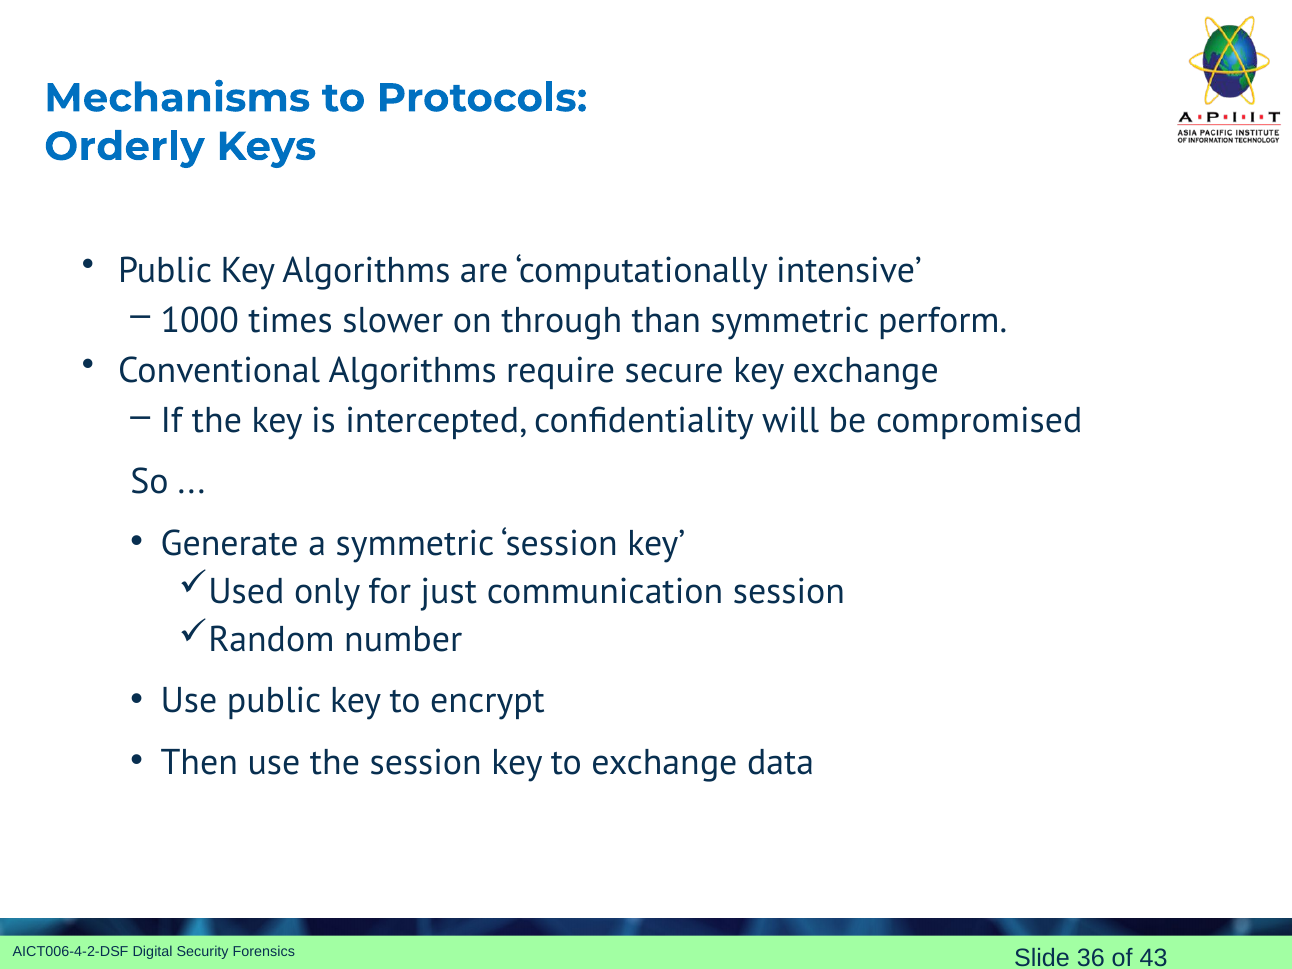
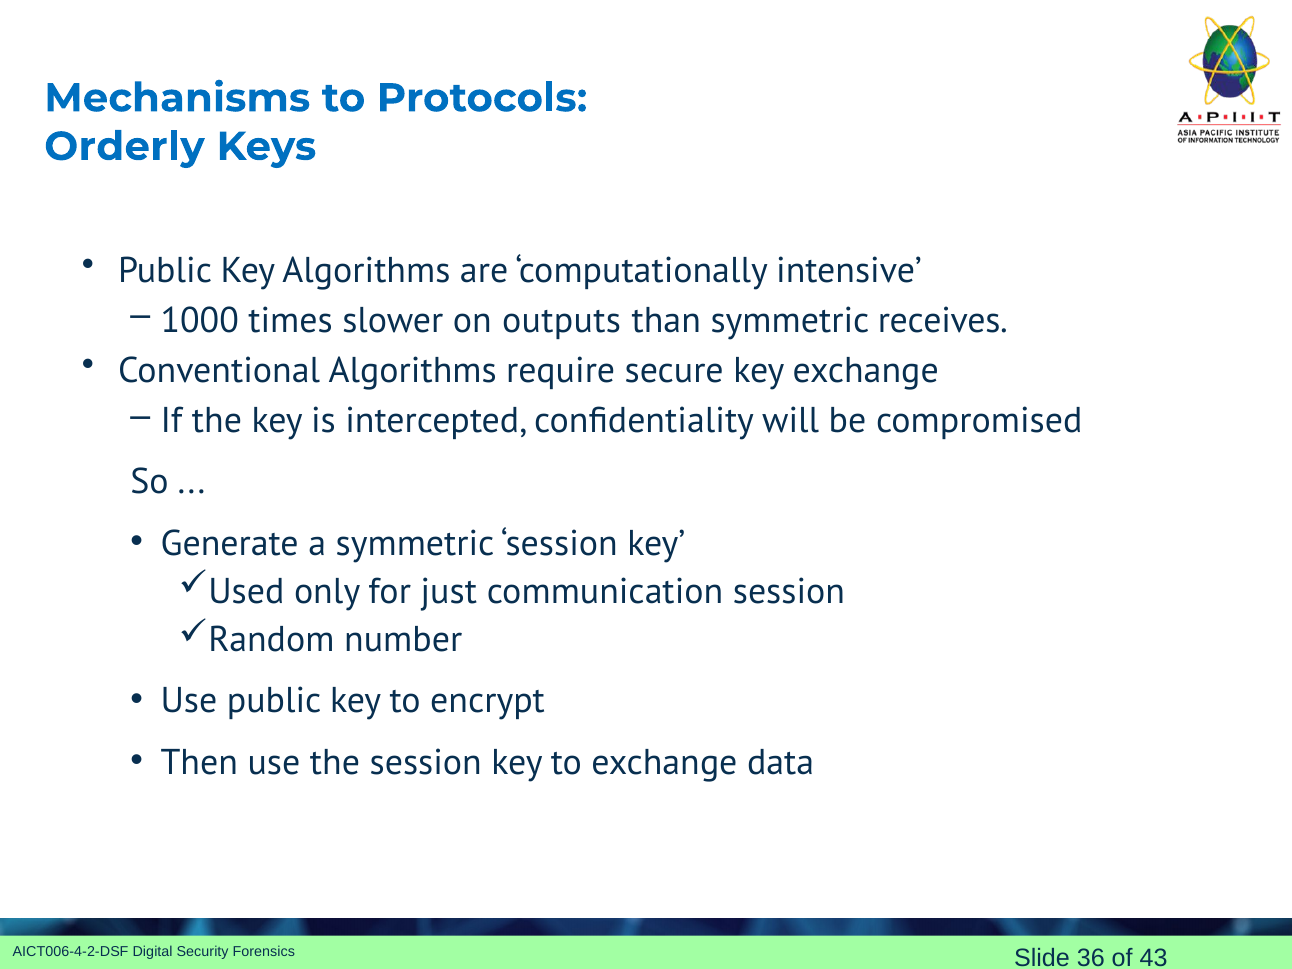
through: through -> outputs (562, 321)
perform: perform -> receives (943, 321)
